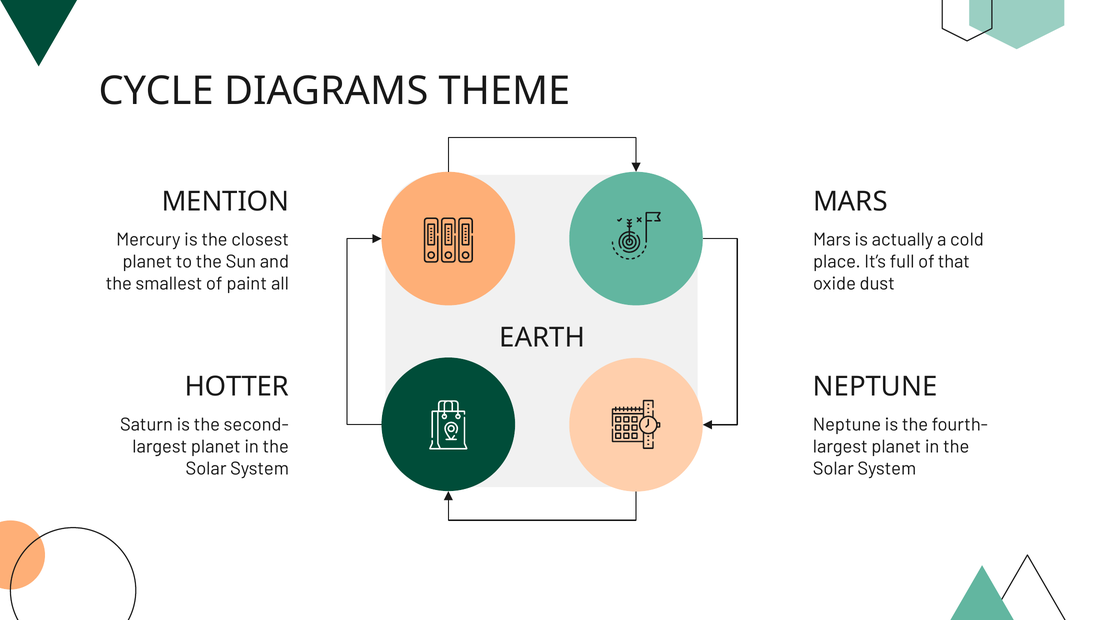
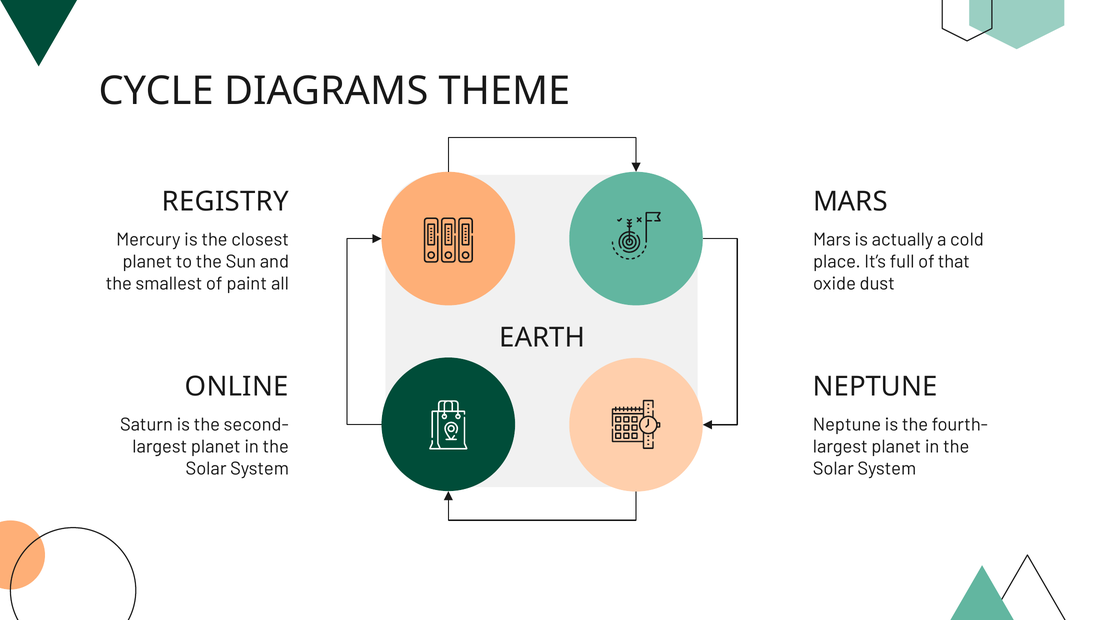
MENTION: MENTION -> REGISTRY (225, 202)
HOTTER: HOTTER -> ONLINE (237, 387)
